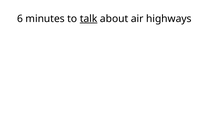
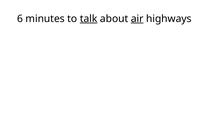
air underline: none -> present (137, 19)
